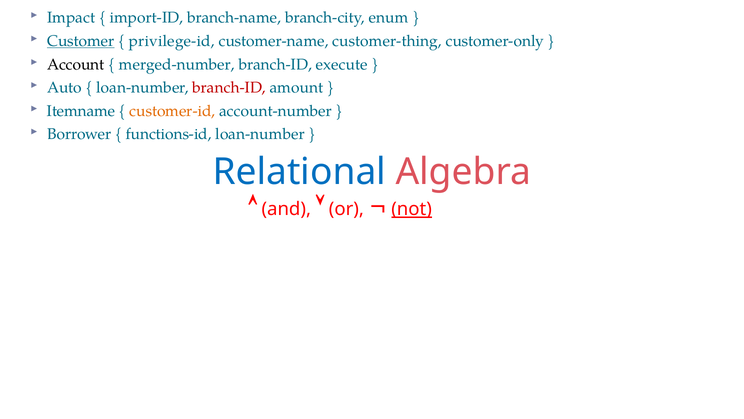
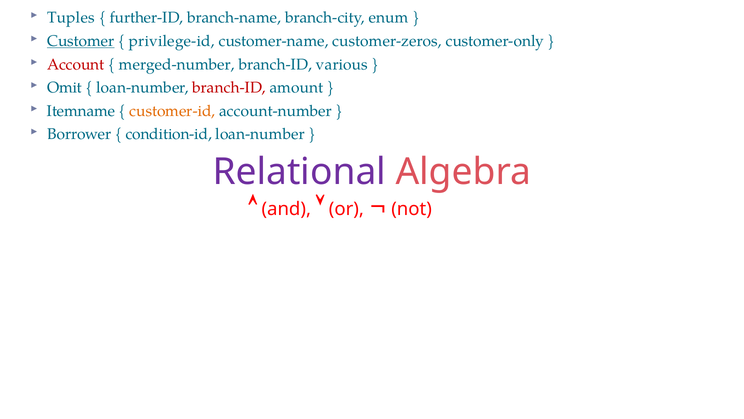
Impact: Impact -> Tuples (71, 18)
import-ID: import-ID -> further-ID (147, 18)
customer-thing: customer-thing -> customer-zeros (387, 41)
Account colour: black -> red (76, 64)
execute: execute -> various (342, 64)
Auto: Auto -> Omit (64, 88)
functions-id: functions-id -> condition-id (169, 134)
Relational colour: blue -> purple (299, 172)
not underline: present -> none (412, 209)
